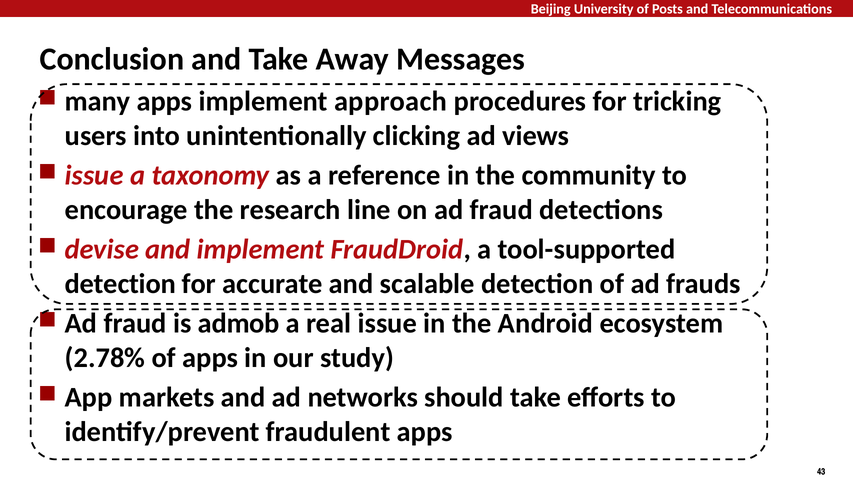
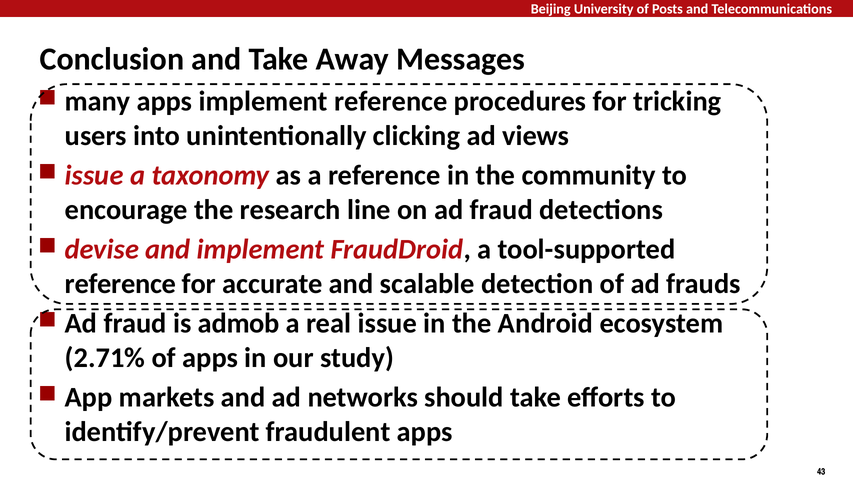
implement approach: approach -> reference (391, 102)
detection: detection -> reference (120, 284)
2.78%: 2.78% -> 2.71% (105, 358)
